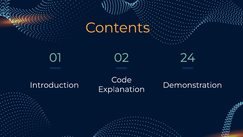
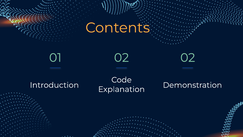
02 24: 24 -> 02 (188, 58)
